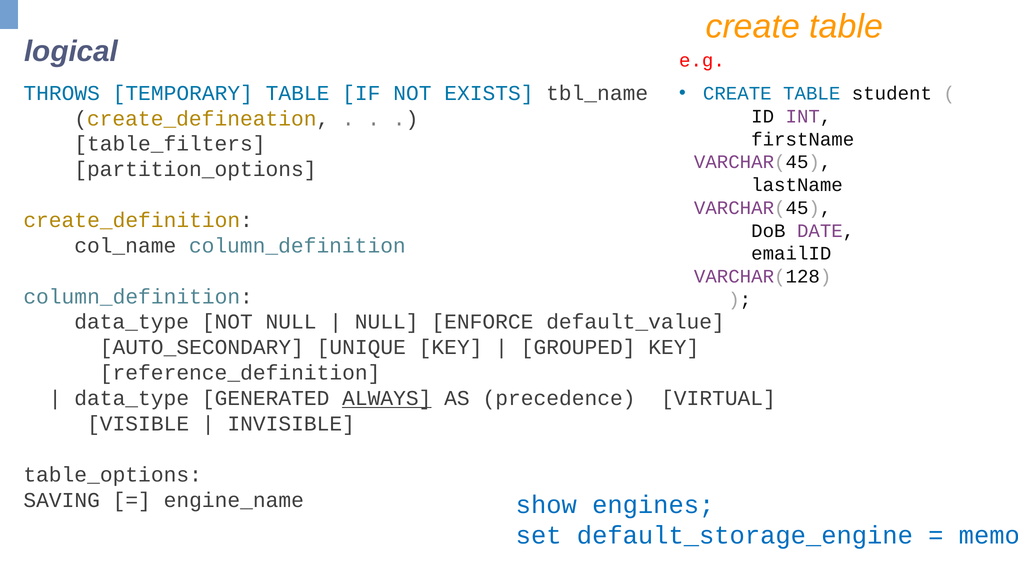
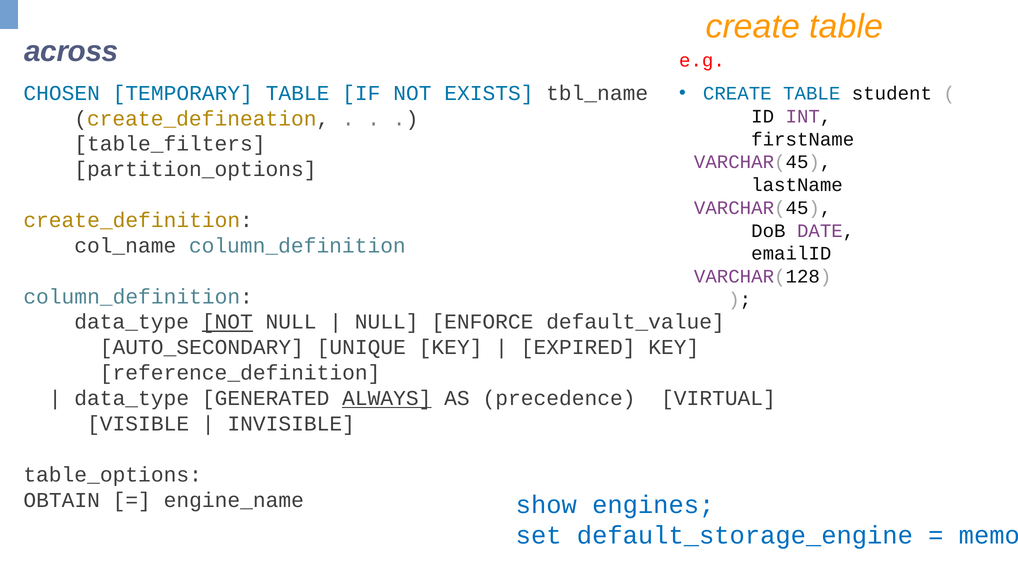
logical: logical -> across (71, 51)
THROWS: THROWS -> CHOSEN (62, 93)
NOT underline: none -> present (227, 322)
GROUPED: GROUPED -> EXPIRED (578, 348)
SAVING: SAVING -> OBTAIN (62, 501)
